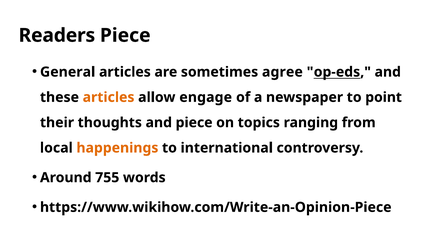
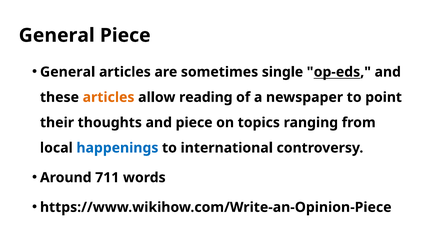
Readers: Readers -> General (57, 35)
agree: agree -> single (282, 72)
engage: engage -> reading (206, 97)
happenings colour: orange -> blue (117, 148)
755: 755 -> 711 (107, 177)
